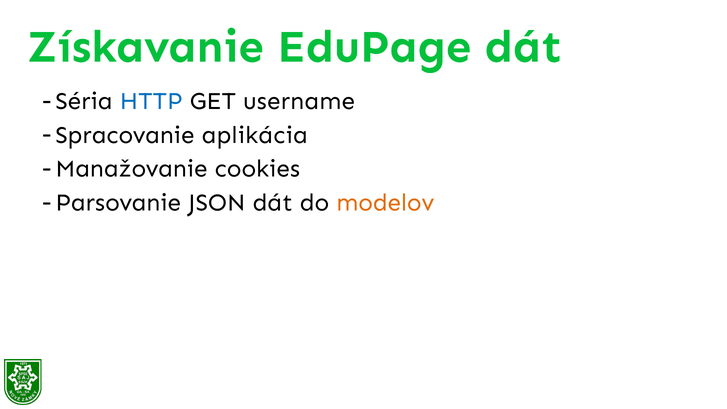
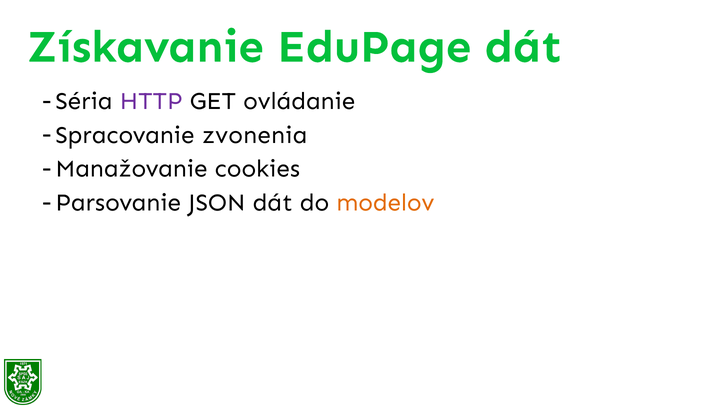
HTTP colour: blue -> purple (151, 101)
username: username -> ovládanie (299, 101)
aplikácia: aplikácia -> zvonenia (255, 135)
